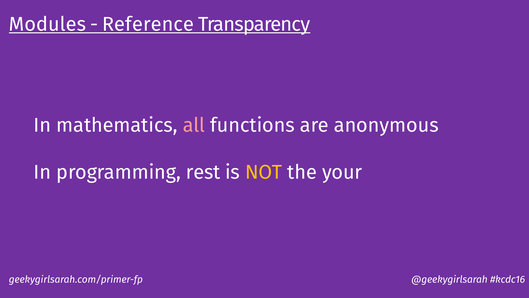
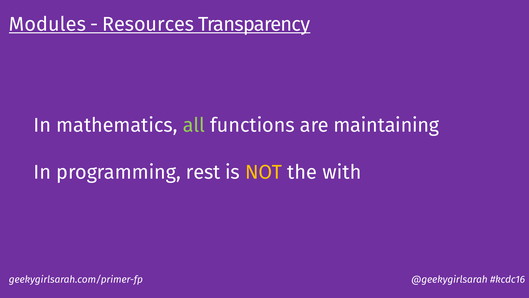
Reference: Reference -> Resources (148, 24)
all colour: pink -> light green (194, 125)
anonymous: anonymous -> maintaining (386, 125)
your: your -> with (342, 172)
